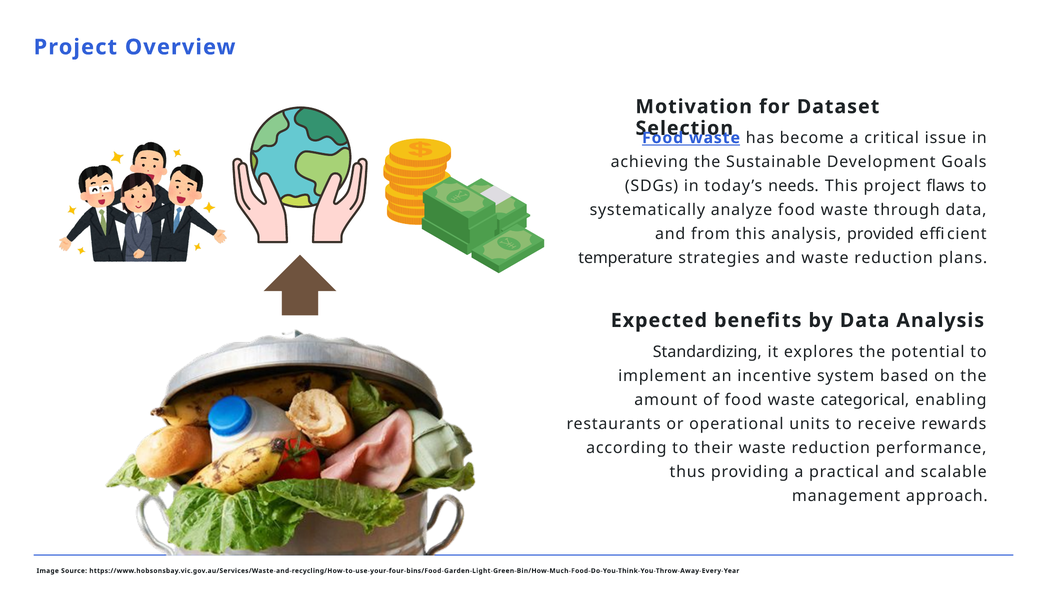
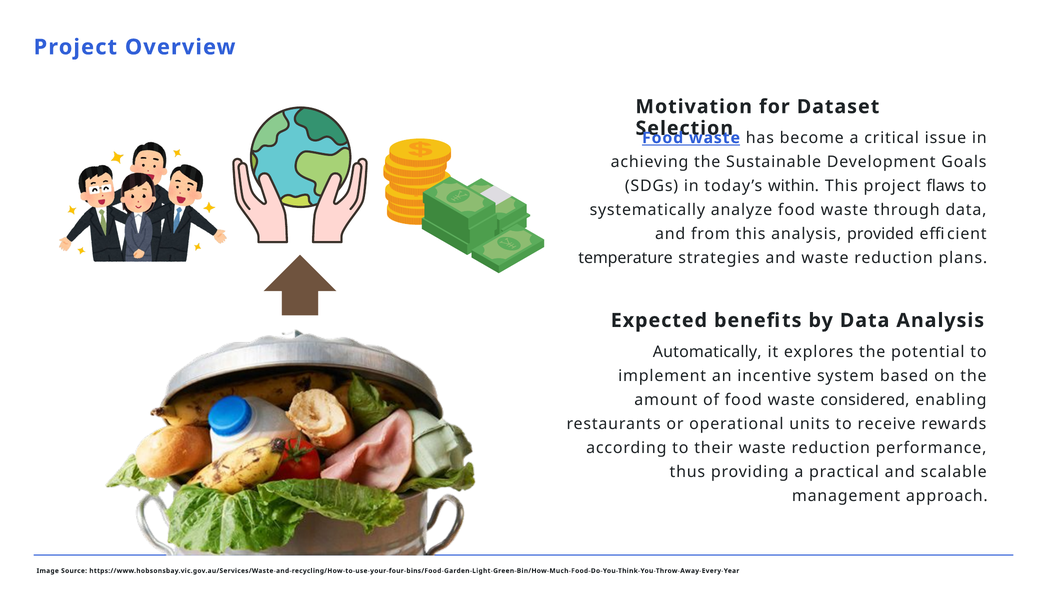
needs: needs -> within (794, 186)
Standardizing: Standardizing -> Automatically (707, 352)
categorical: categorical -> considered (865, 400)
